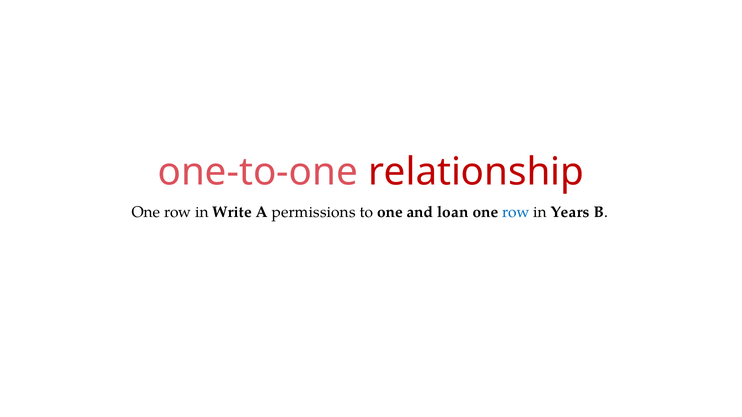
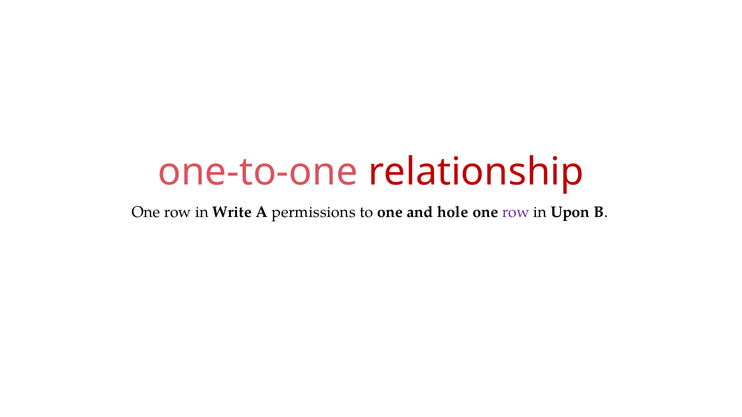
loan: loan -> hole (453, 213)
row colour: blue -> purple (516, 213)
Years: Years -> Upon (570, 213)
